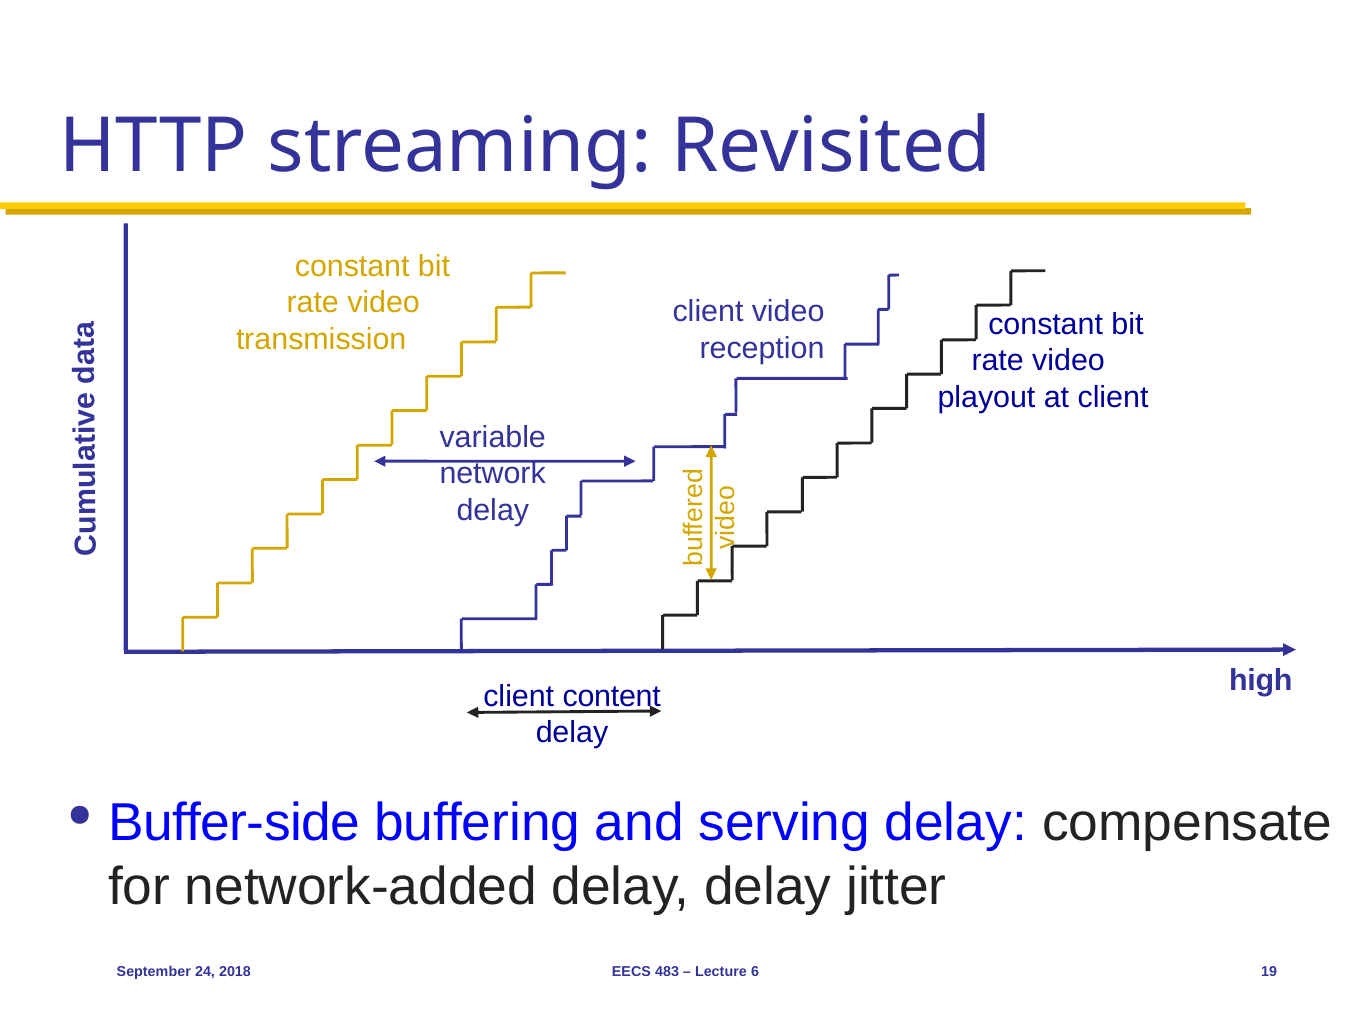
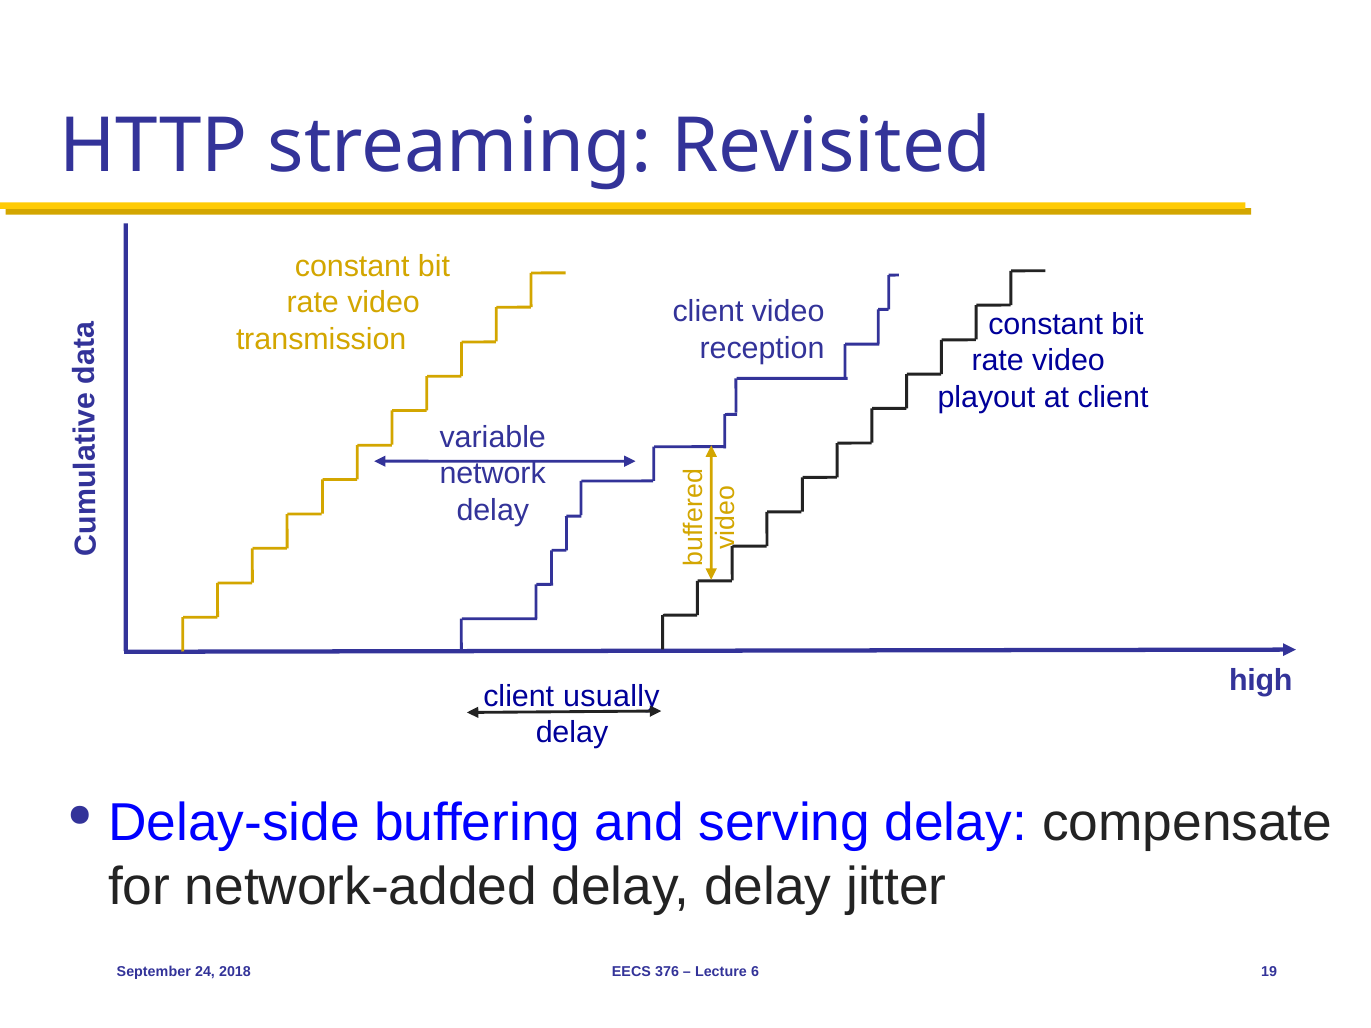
content: content -> usually (611, 696)
Buffer-side: Buffer-side -> Delay-side (234, 823)
483: 483 -> 376 (667, 972)
